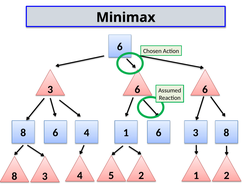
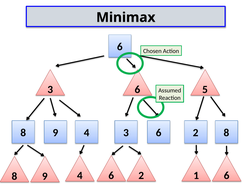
6 6: 6 -> 5 (205, 90)
6: 6 -> 9 (55, 133)
4 1: 1 -> 3 (126, 133)
3: 3 -> 2 (196, 133)
3: 3 -> 9 (45, 177)
4 5: 5 -> 6 (111, 176)
1 2: 2 -> 6 (227, 176)
